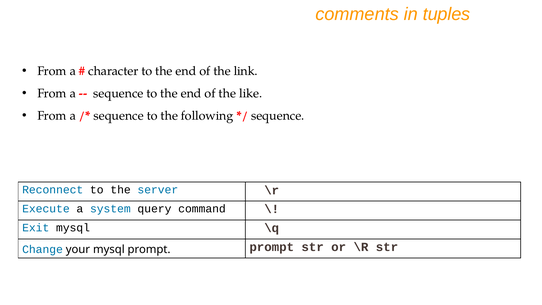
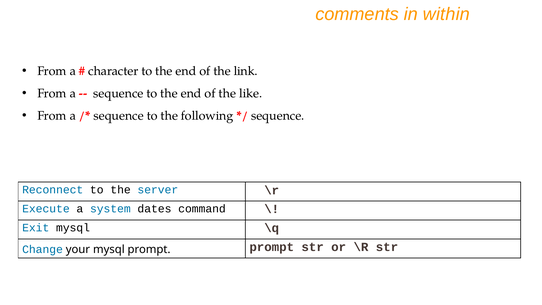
tuples: tuples -> within (446, 14)
query: query -> dates (154, 209)
